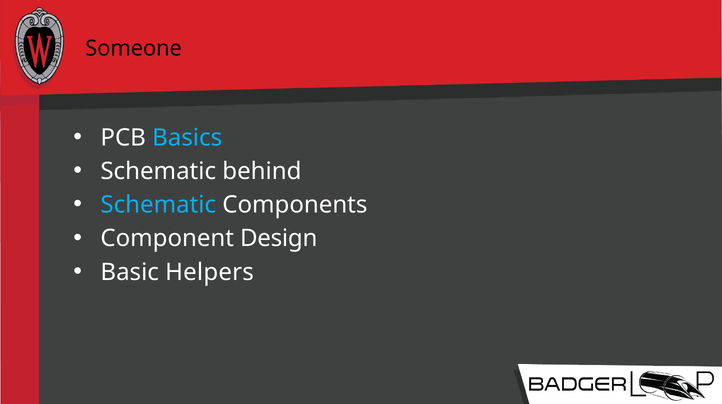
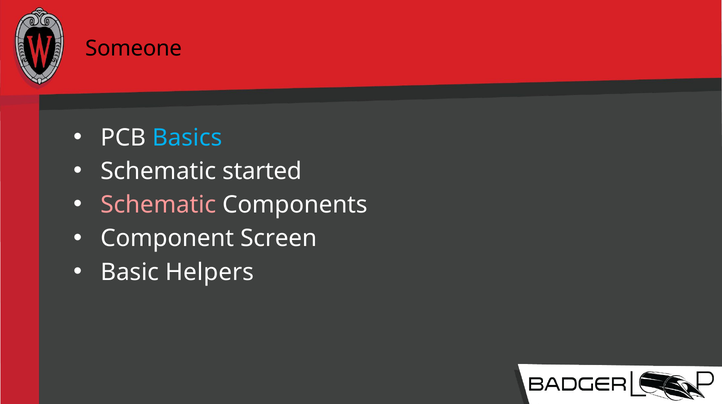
behind: behind -> started (262, 171)
Schematic colour: light blue -> pink (158, 205)
Design: Design -> Screen (279, 239)
